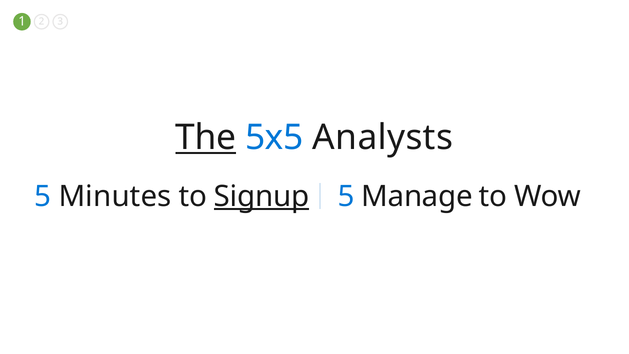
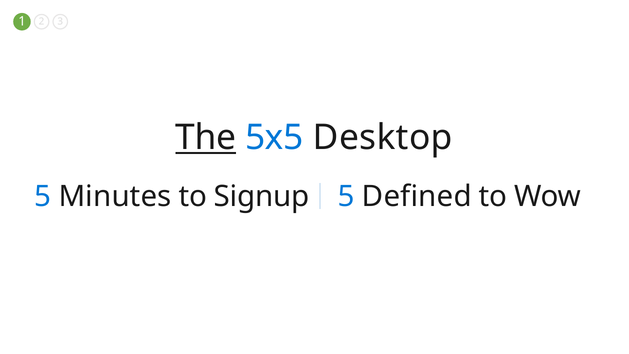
Analysts: Analysts -> Desktop (383, 138)
Signup underline: present -> none (262, 196)
Manage: Manage -> Defined (417, 197)
